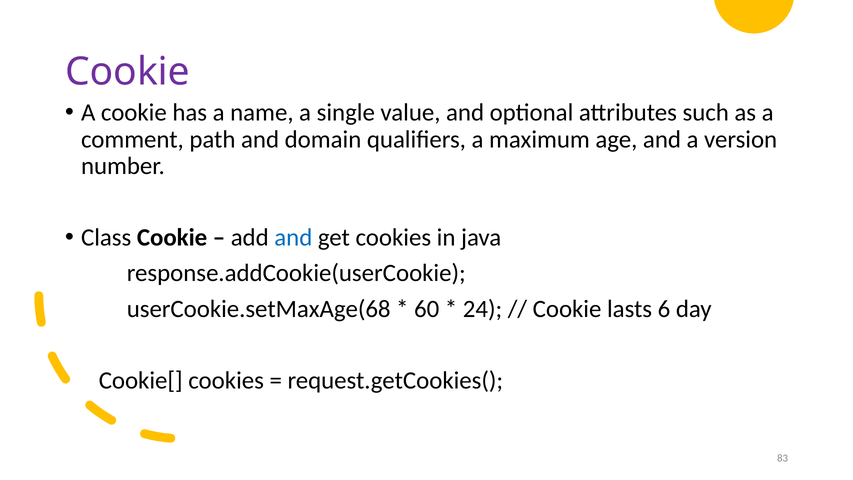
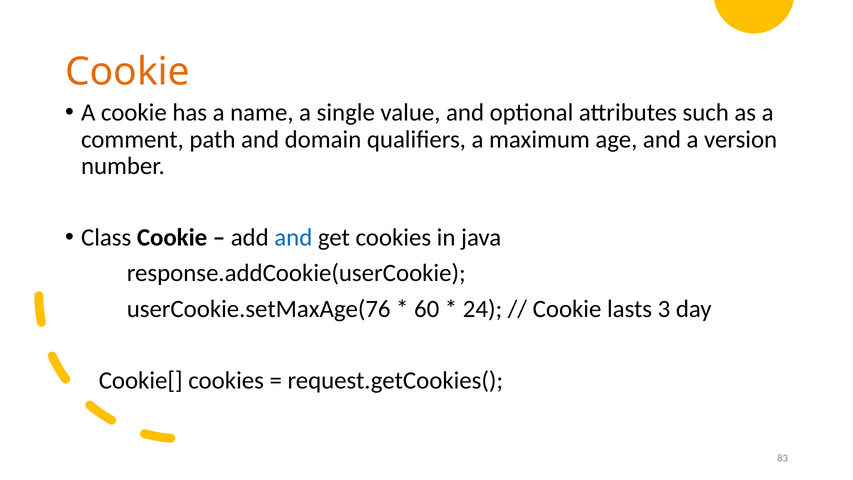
Cookie colour: purple -> orange (128, 72)
userCookie.setMaxAge(68: userCookie.setMaxAge(68 -> userCookie.setMaxAge(76 (259, 309)
6: 6 -> 3 (664, 309)
